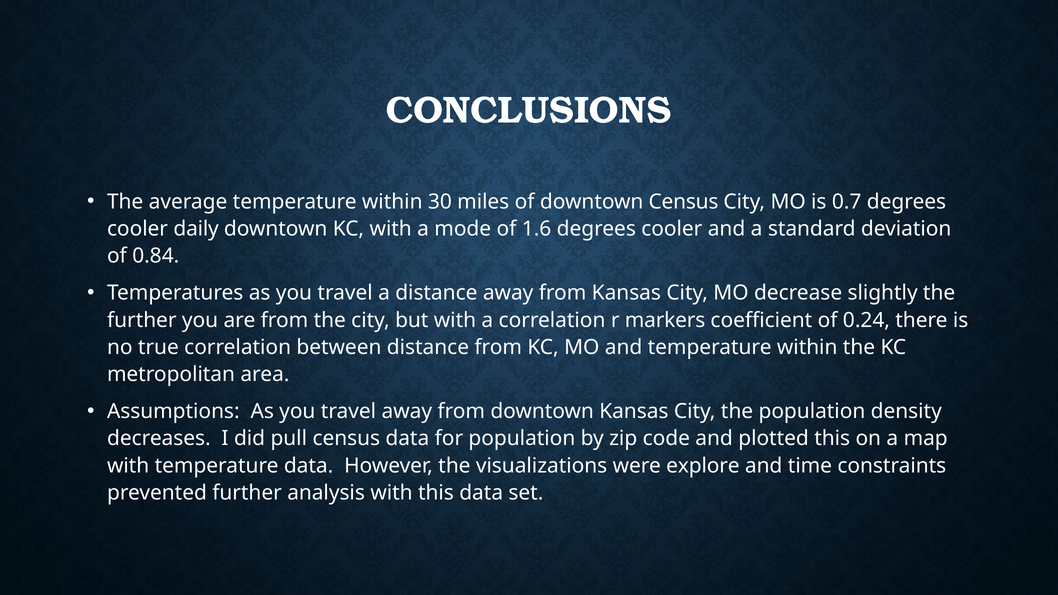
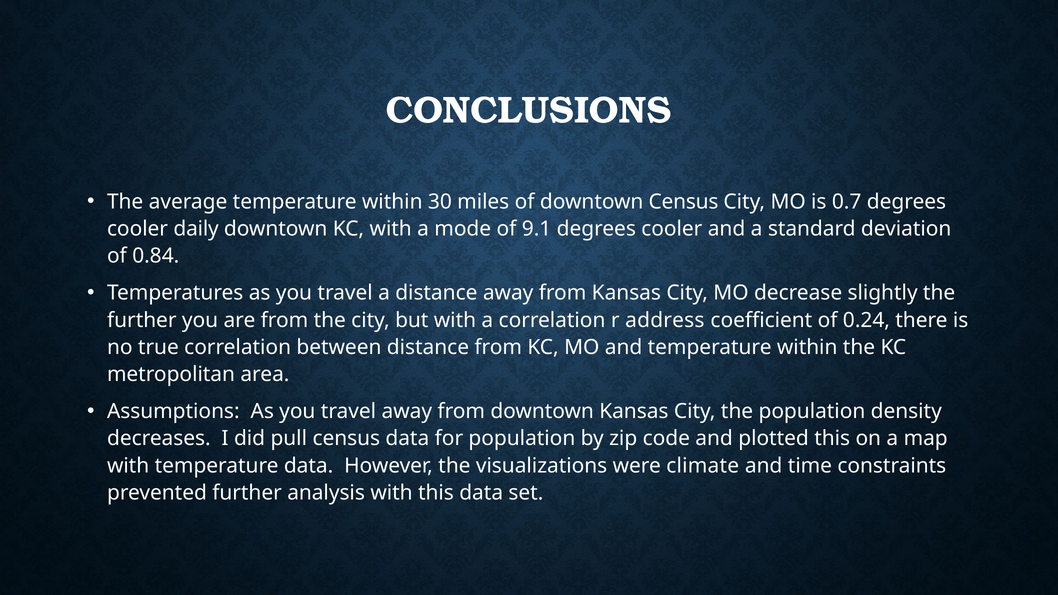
1.6: 1.6 -> 9.1 (537, 229)
markers: markers -> address (665, 320)
explore: explore -> climate (703, 466)
